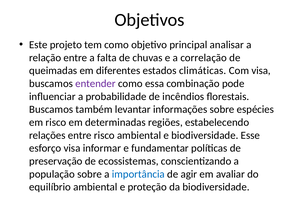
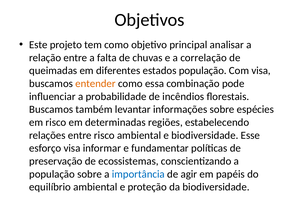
estados climáticas: climáticas -> população (203, 71)
entender colour: purple -> orange (95, 84)
avaliar: avaliar -> papéis (230, 174)
